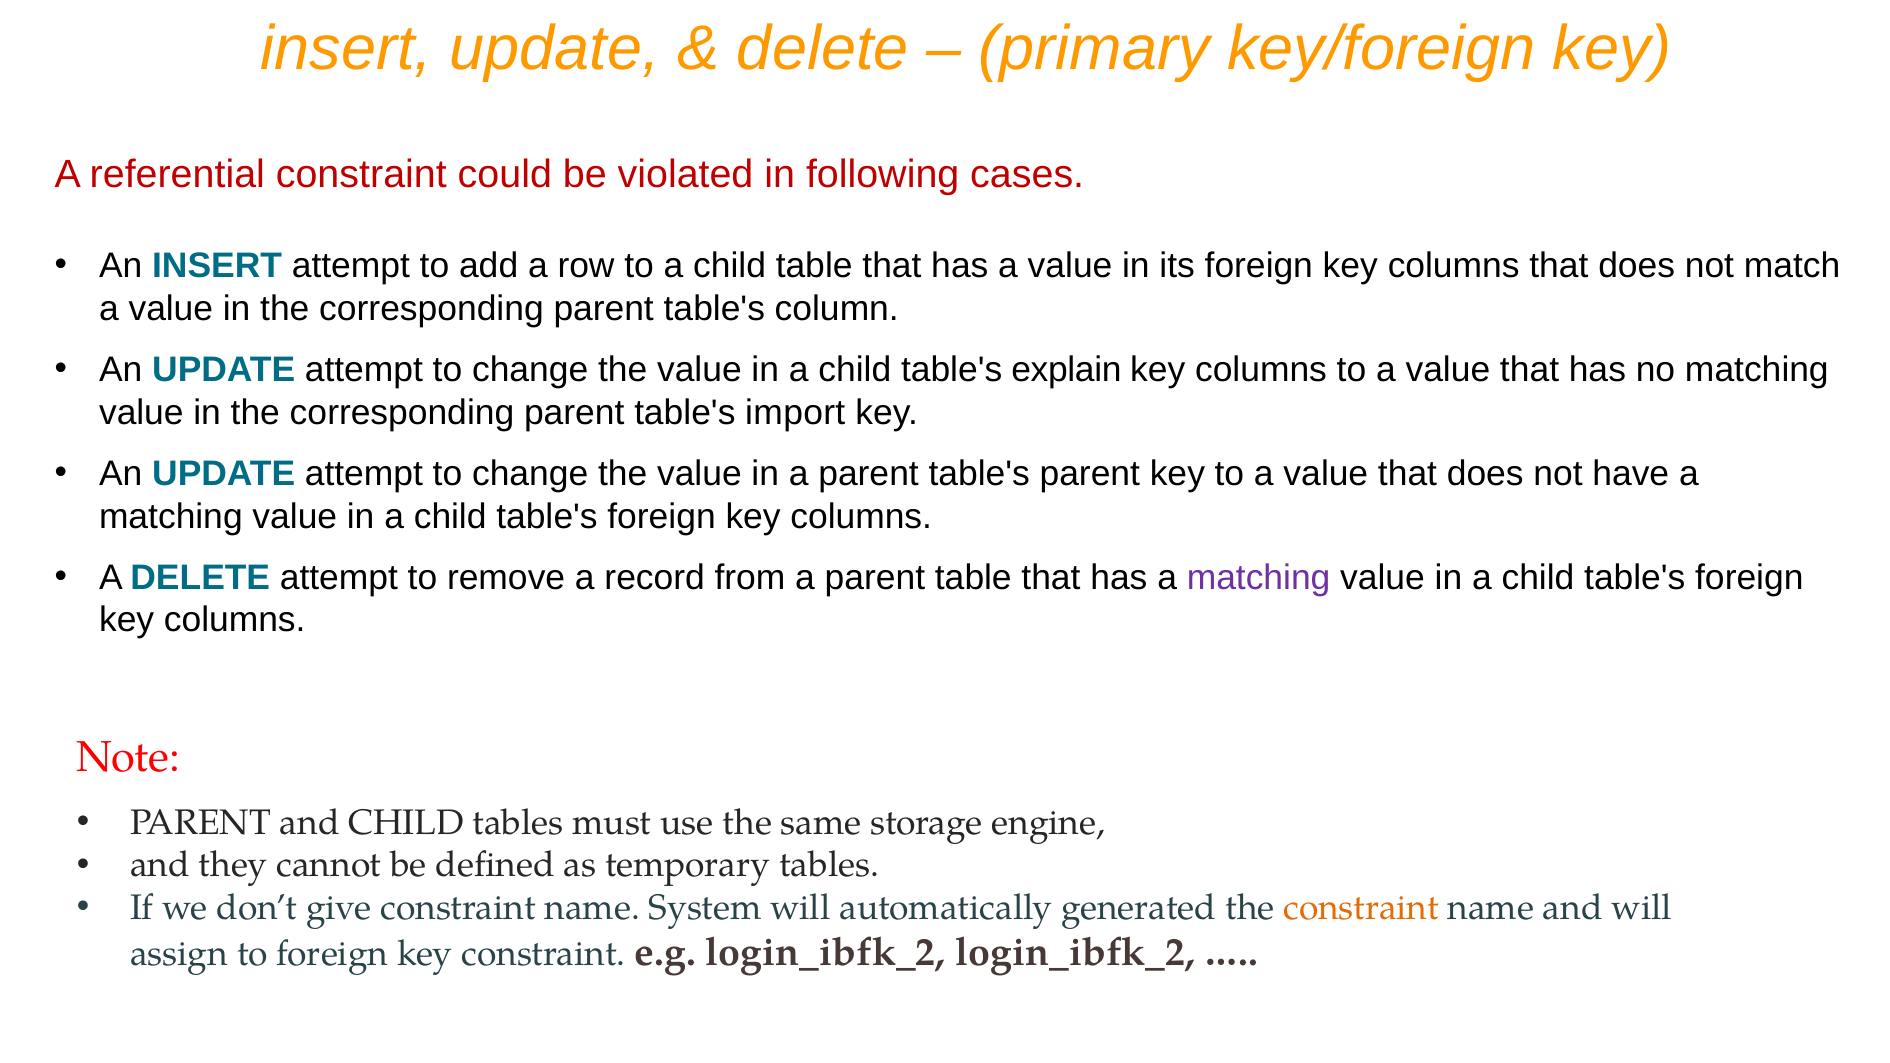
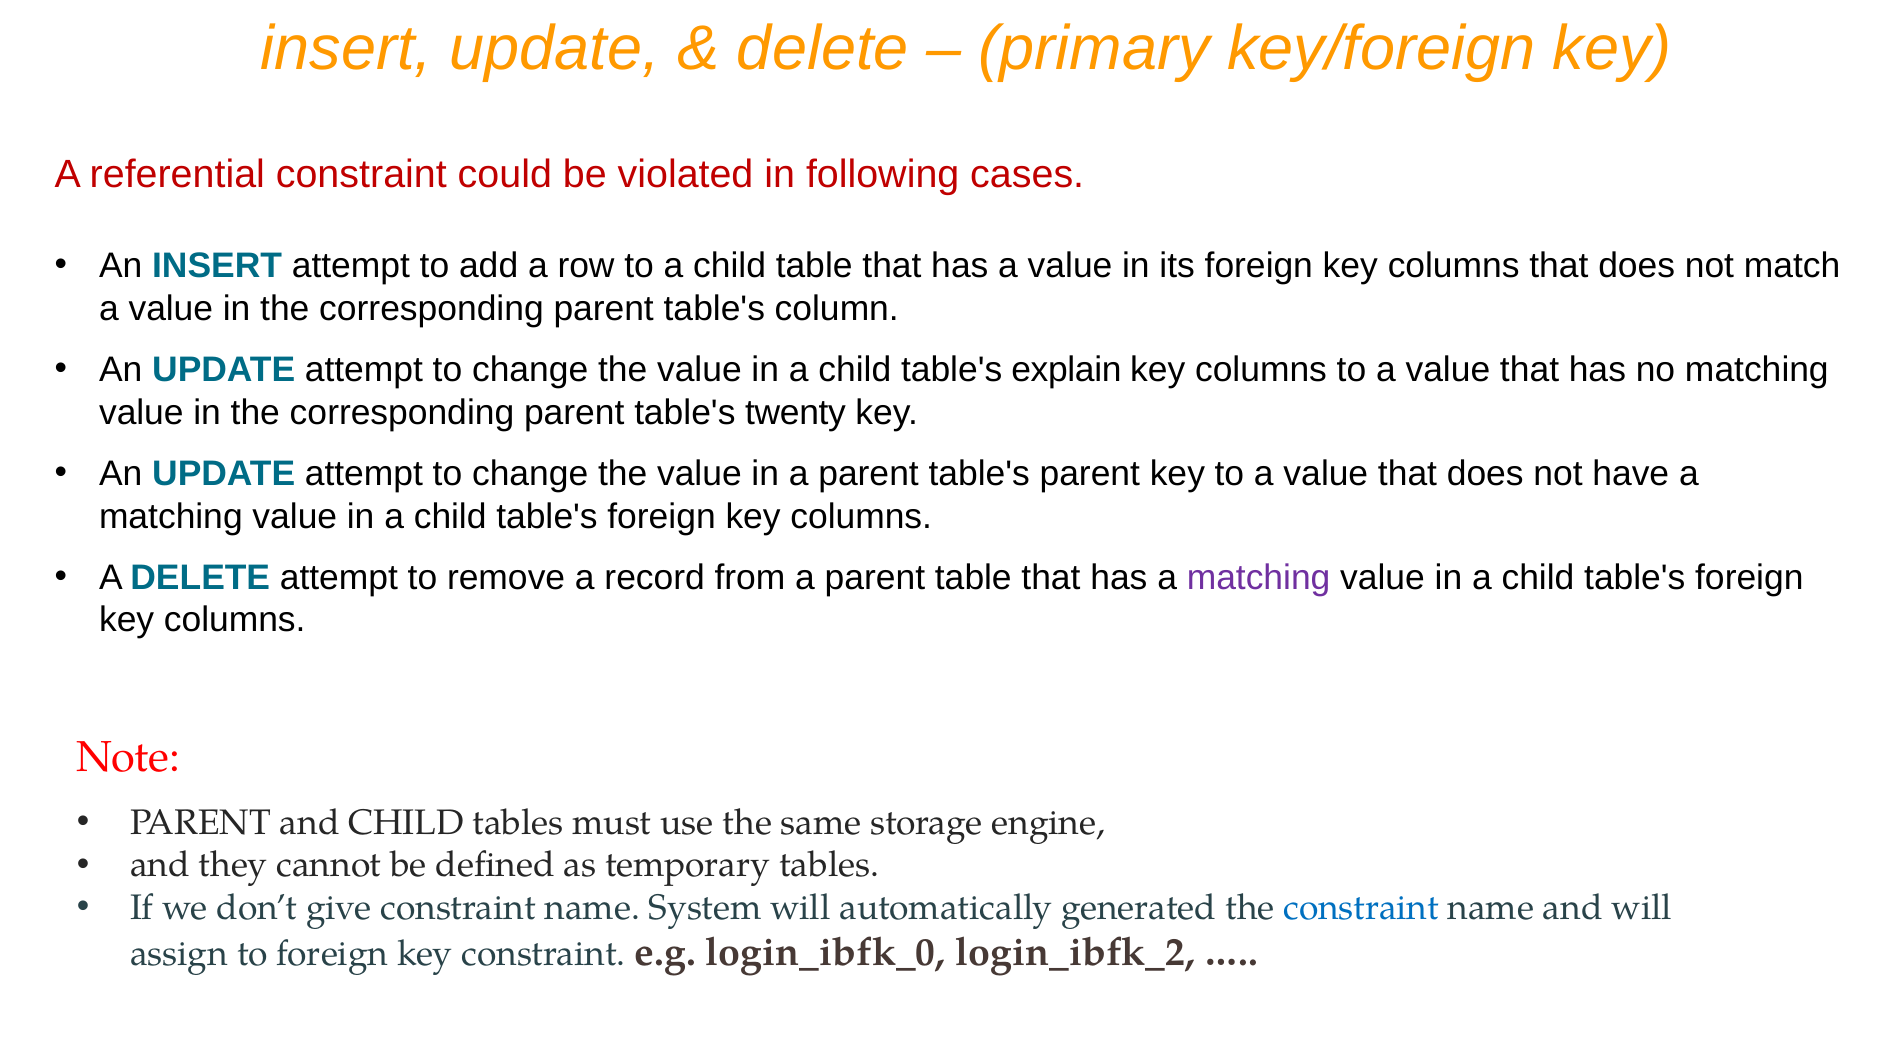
import: import -> twenty (796, 412)
constraint colour: orange -> blue (1361, 908)
e.g login_ibfk_2: login_ibfk_2 -> login_ibfk_0 (826, 953)
